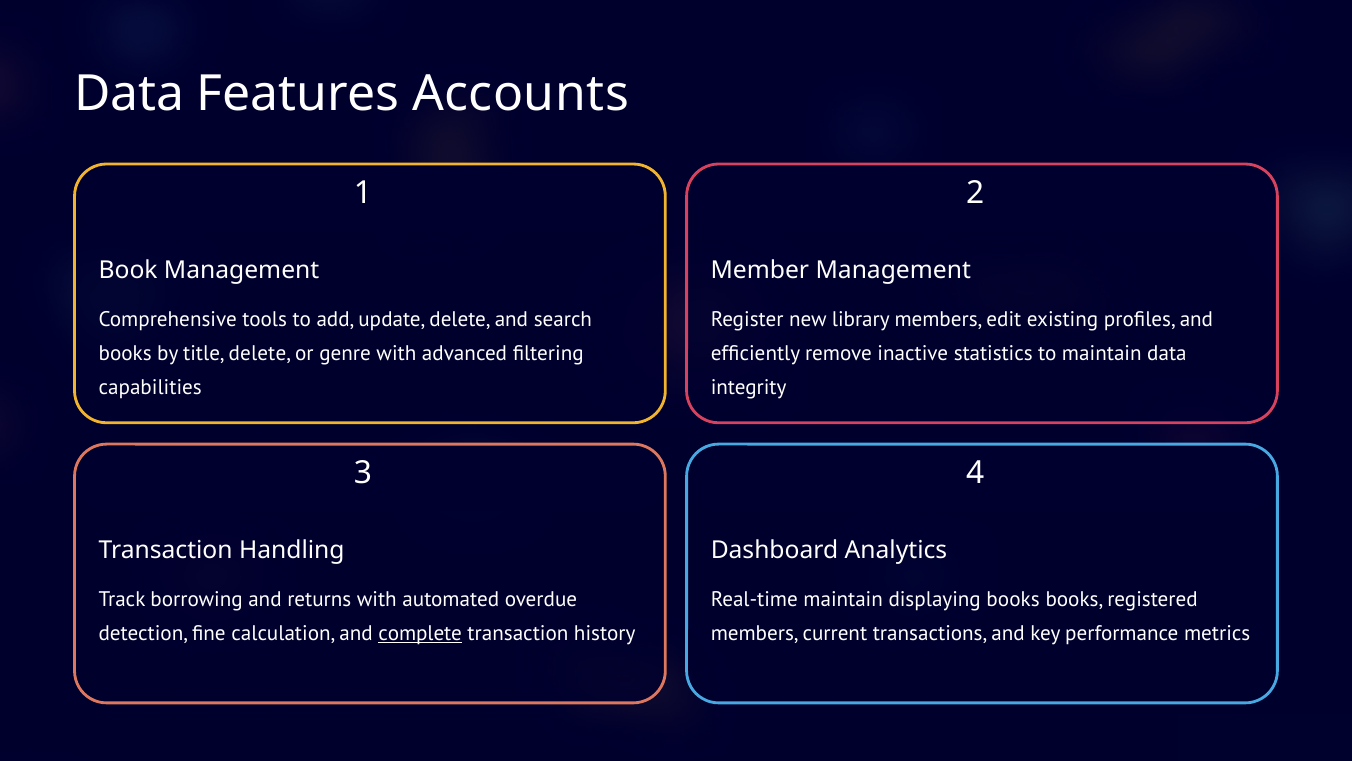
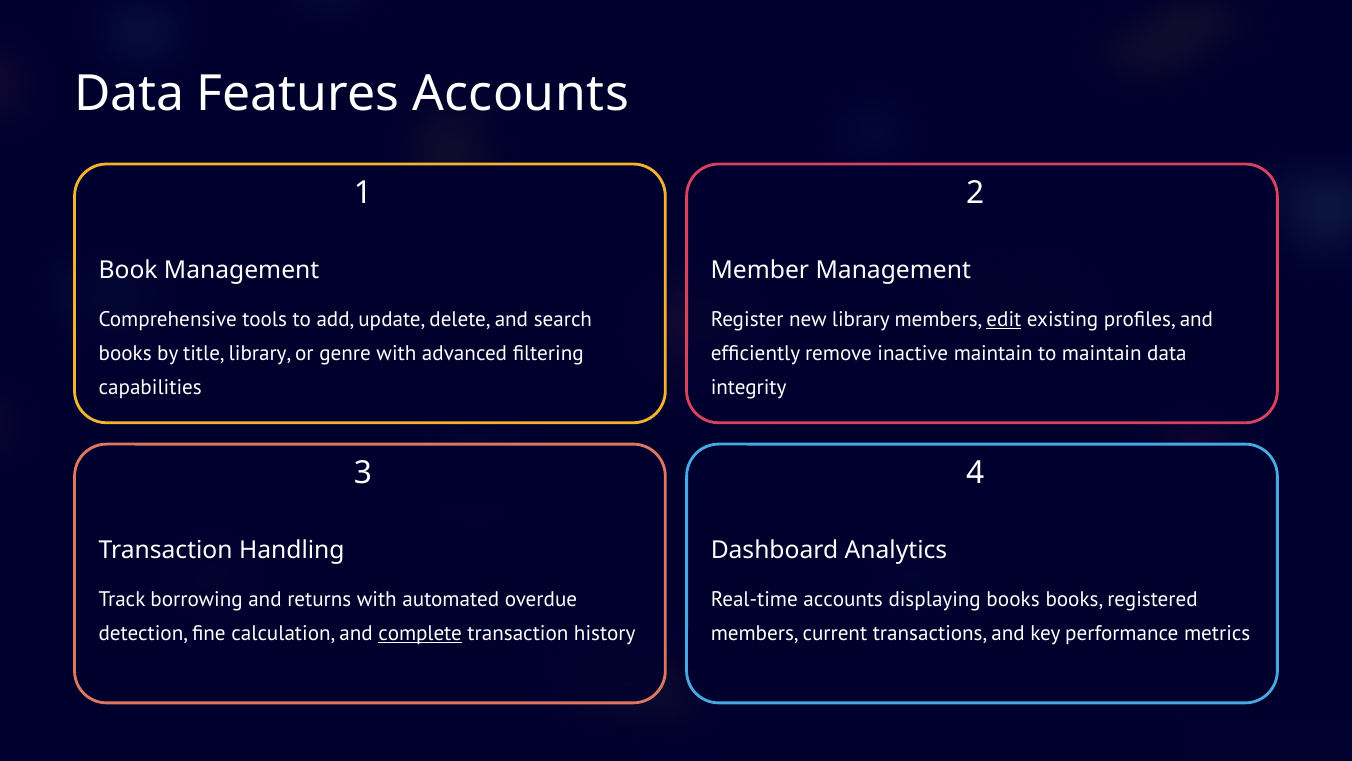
edit underline: none -> present (1004, 319)
title delete: delete -> library (260, 353)
inactive statistics: statistics -> maintain (993, 353)
Real-time maintain: maintain -> accounts (843, 599)
